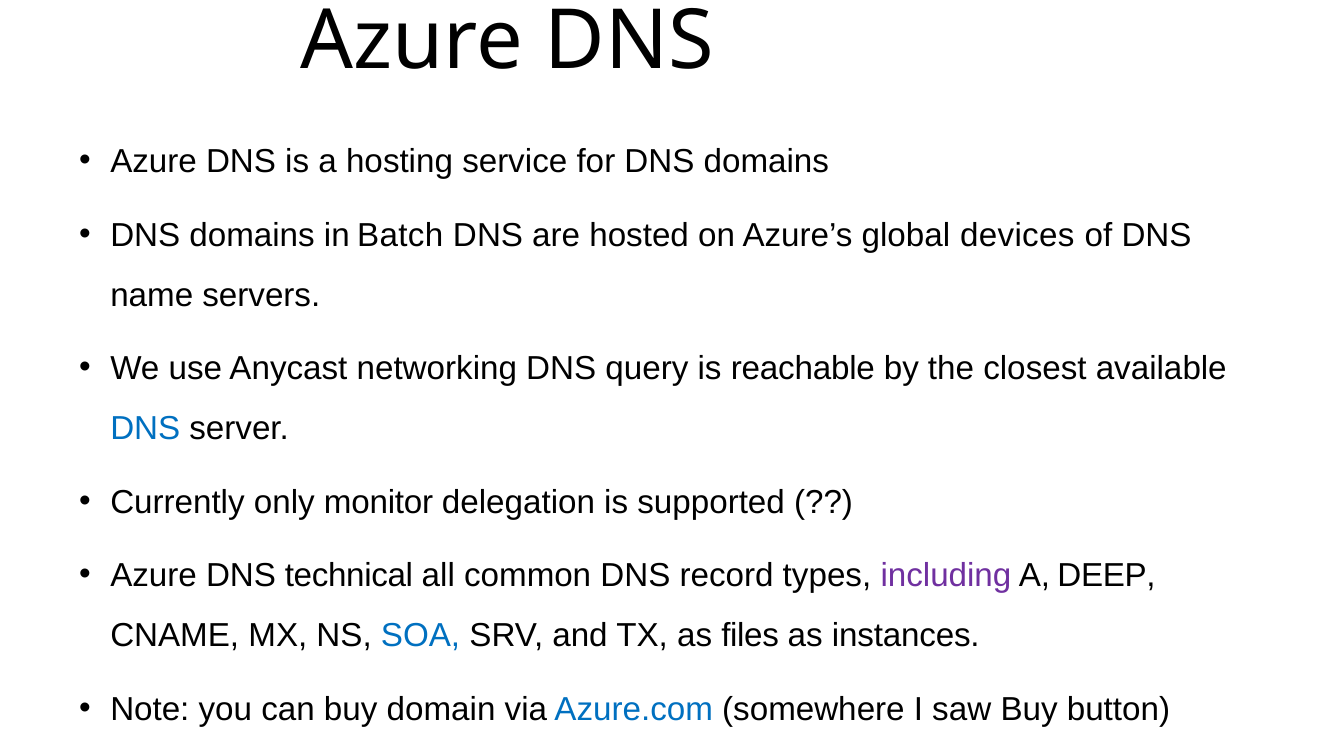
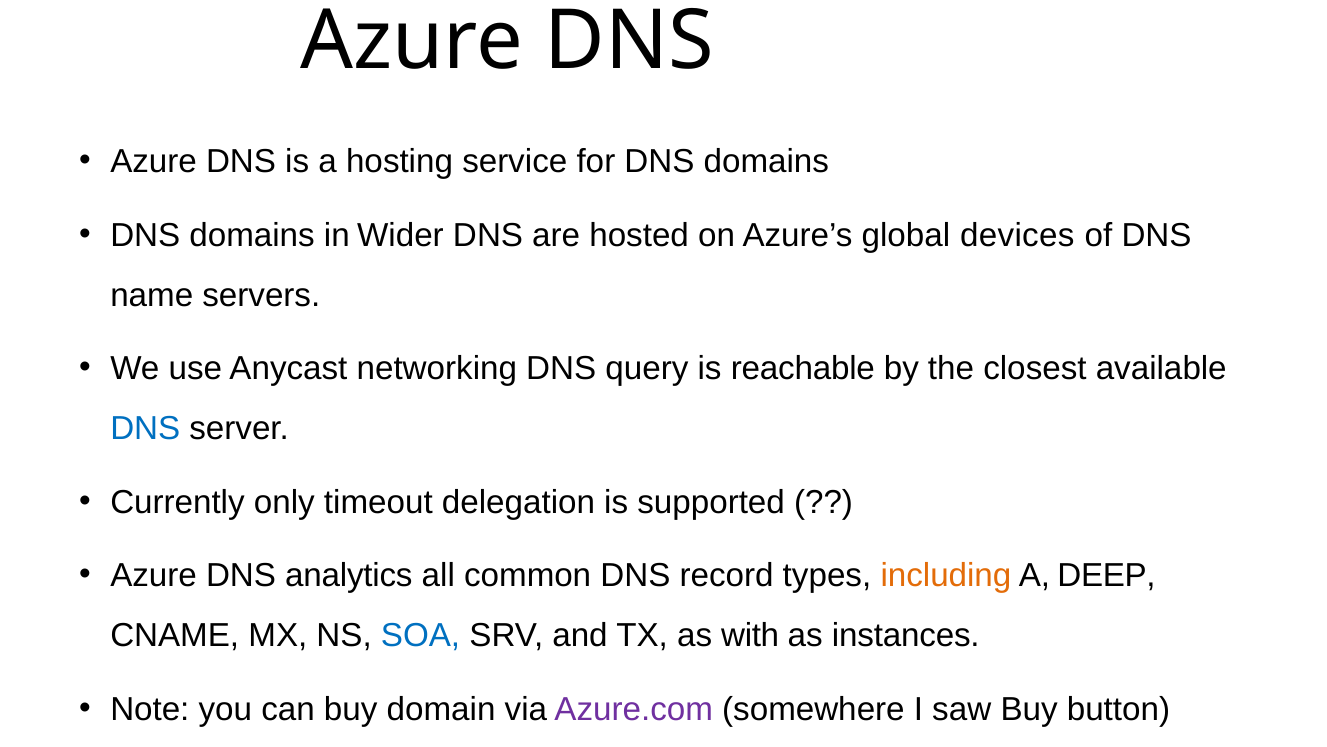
Batch: Batch -> Wider (400, 235)
monitor: monitor -> timeout (378, 502)
technical: technical -> analytics (349, 575)
including colour: purple -> orange (946, 575)
files: files -> with (750, 635)
Azure.com colour: blue -> purple (634, 709)
